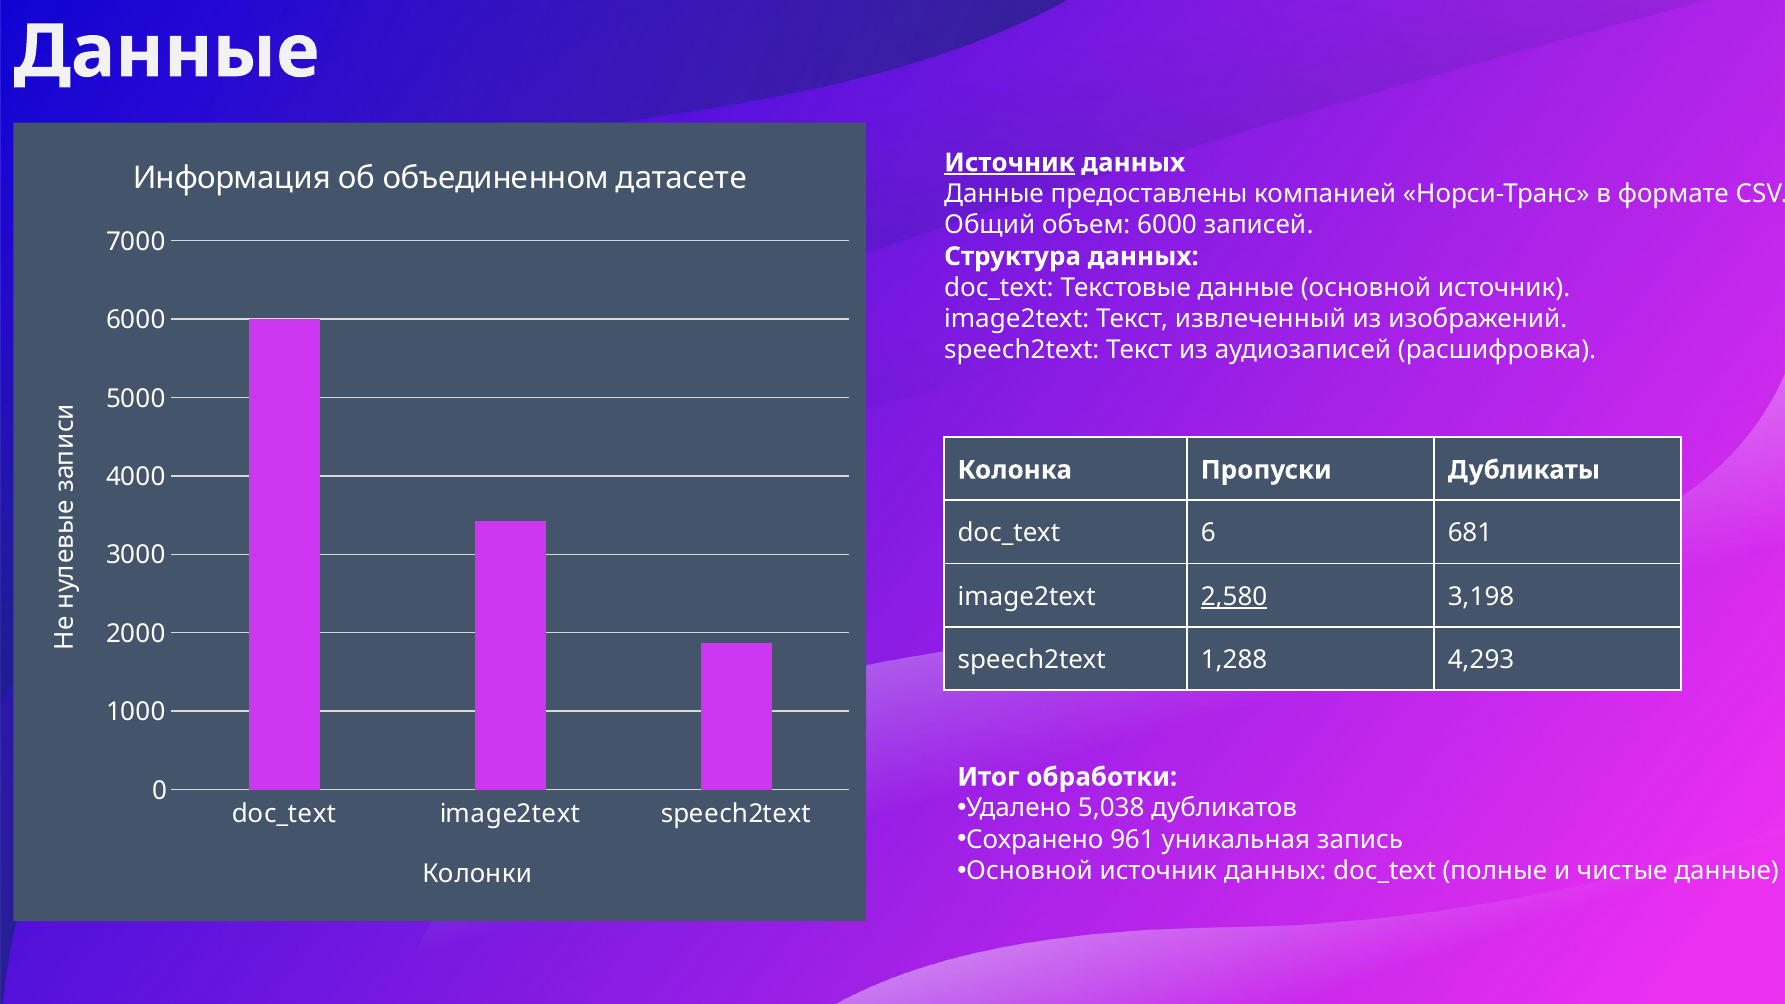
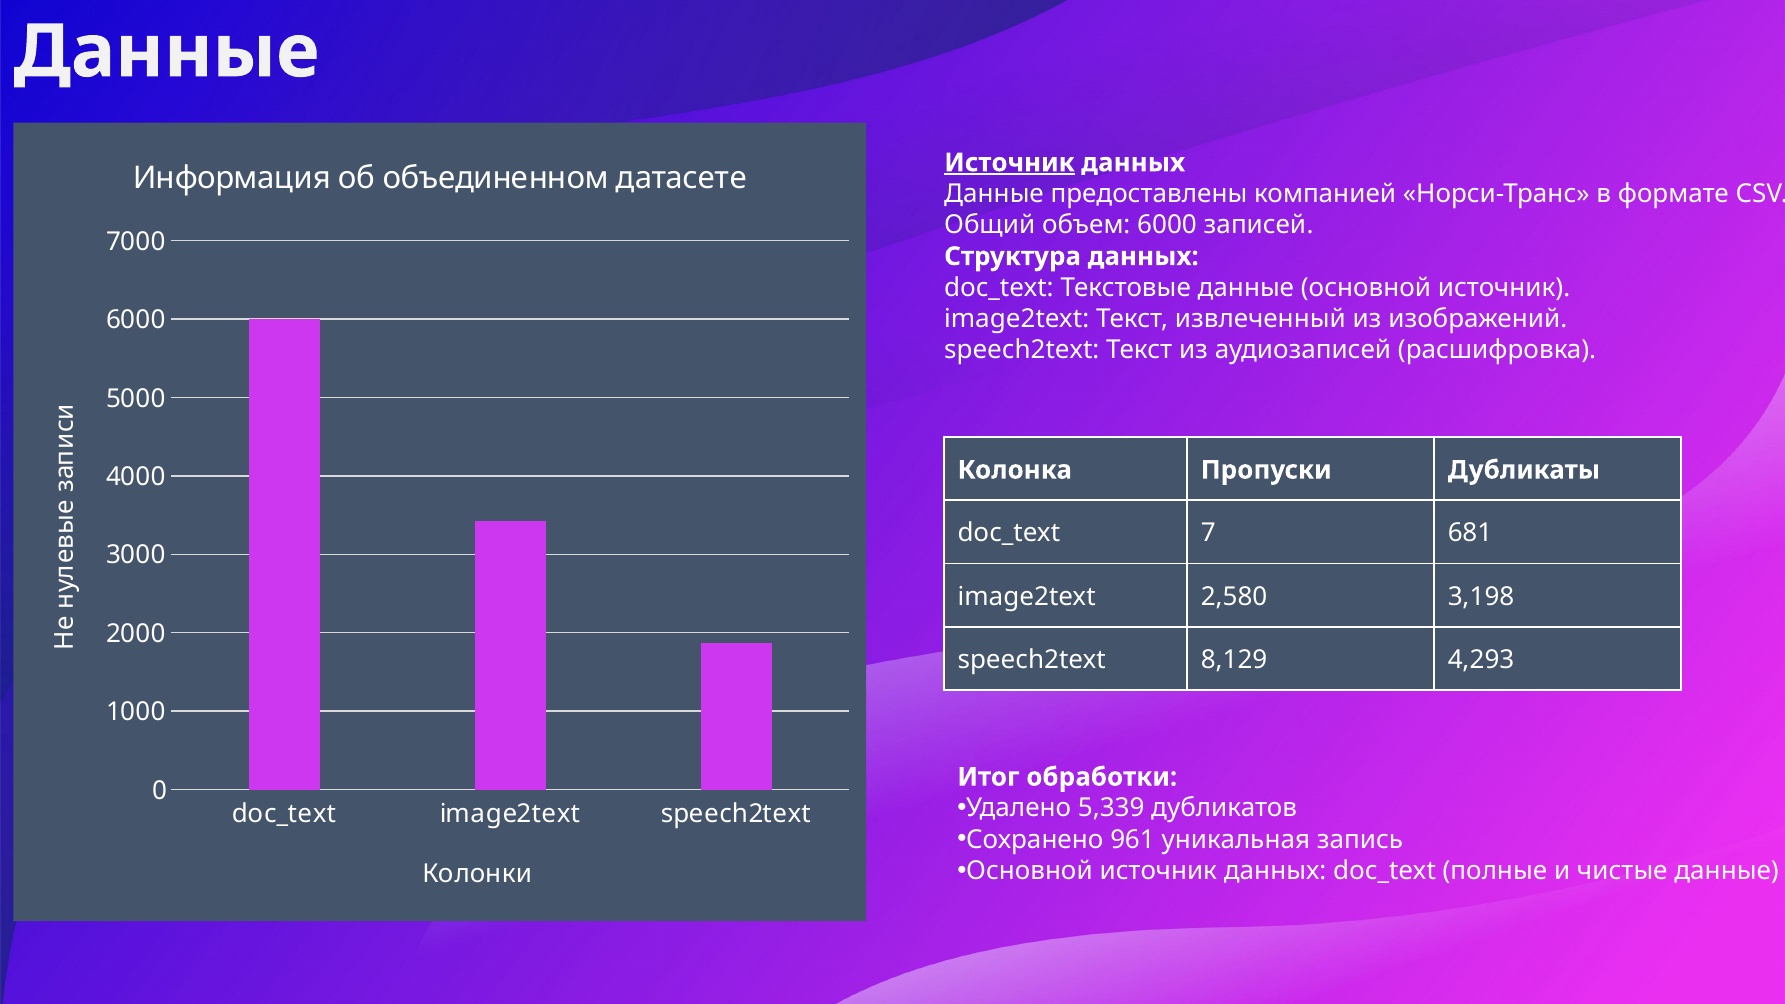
6: 6 -> 7 (1208, 533)
2,580 underline: present -> none (1234, 597)
1,288: 1,288 -> 8,129 (1234, 660)
5,038: 5,038 -> 5,339 (1111, 808)
